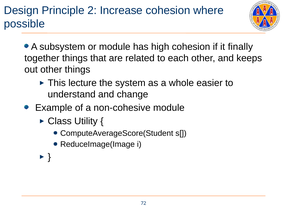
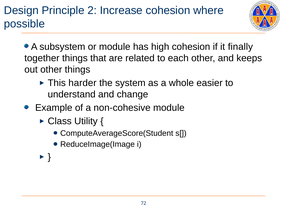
lecture: lecture -> harder (82, 83)
